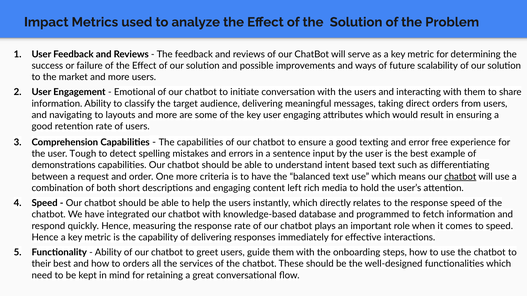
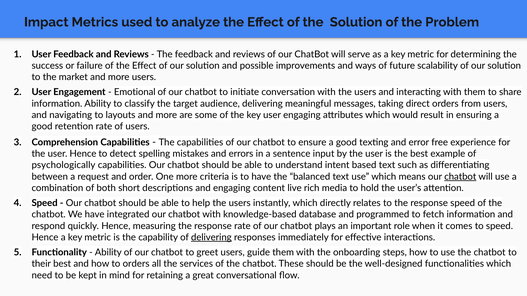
user Tough: Tough -> Hence (83, 154)
demonstrations: demonstrations -> psychologically (63, 165)
left: left -> live (295, 188)
delivering underline: none -> present (211, 238)
